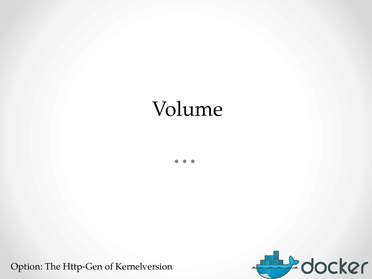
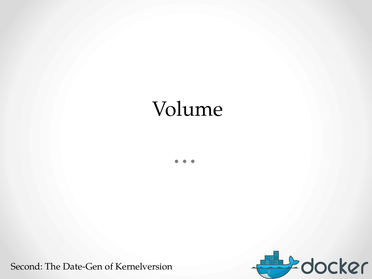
Option: Option -> Second (27, 267)
Http-Gen: Http-Gen -> Date-Gen (83, 267)
